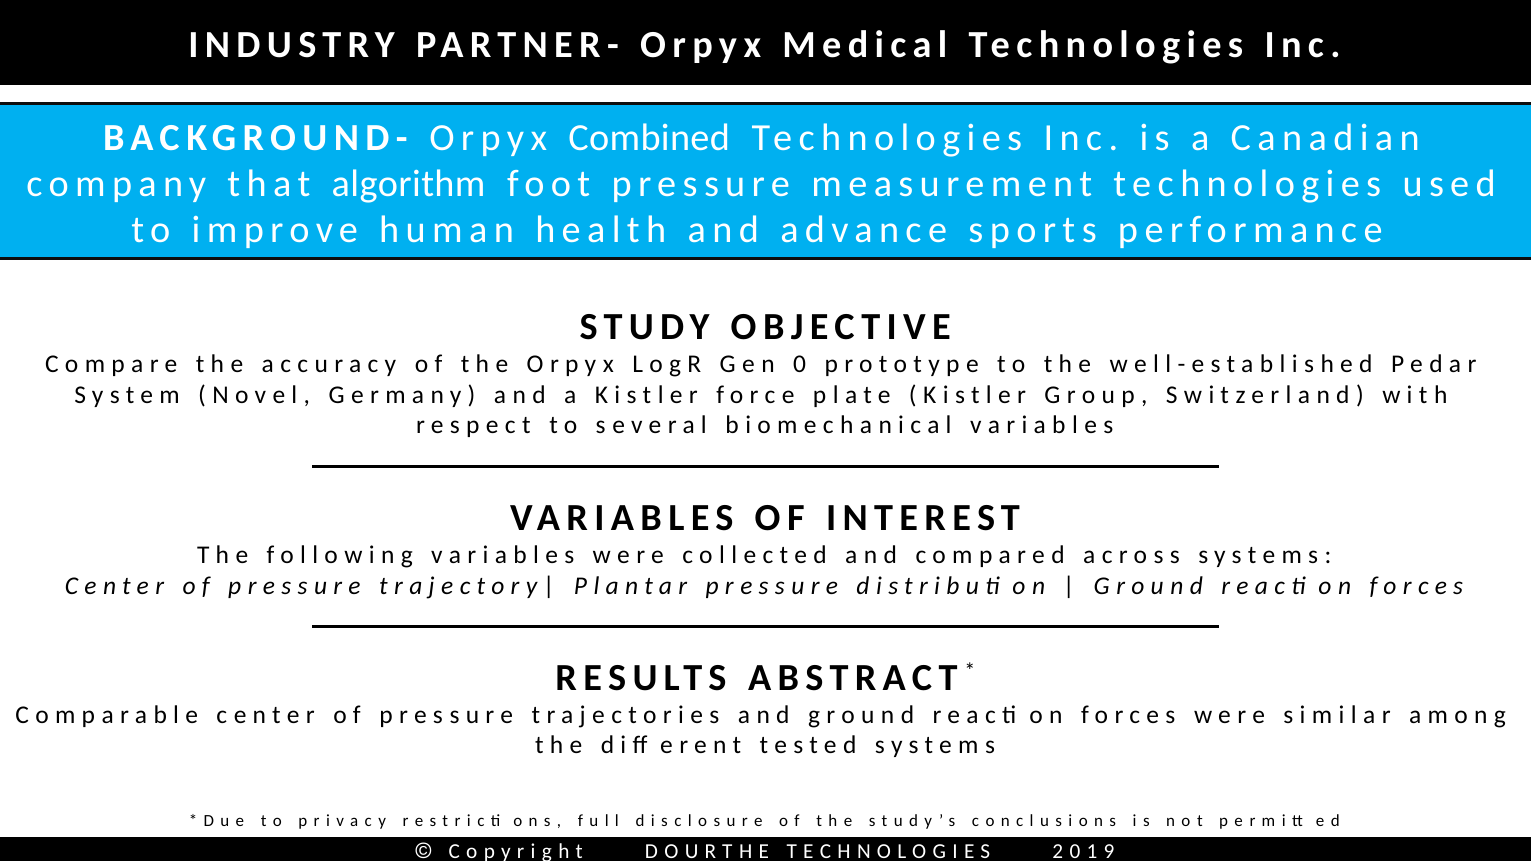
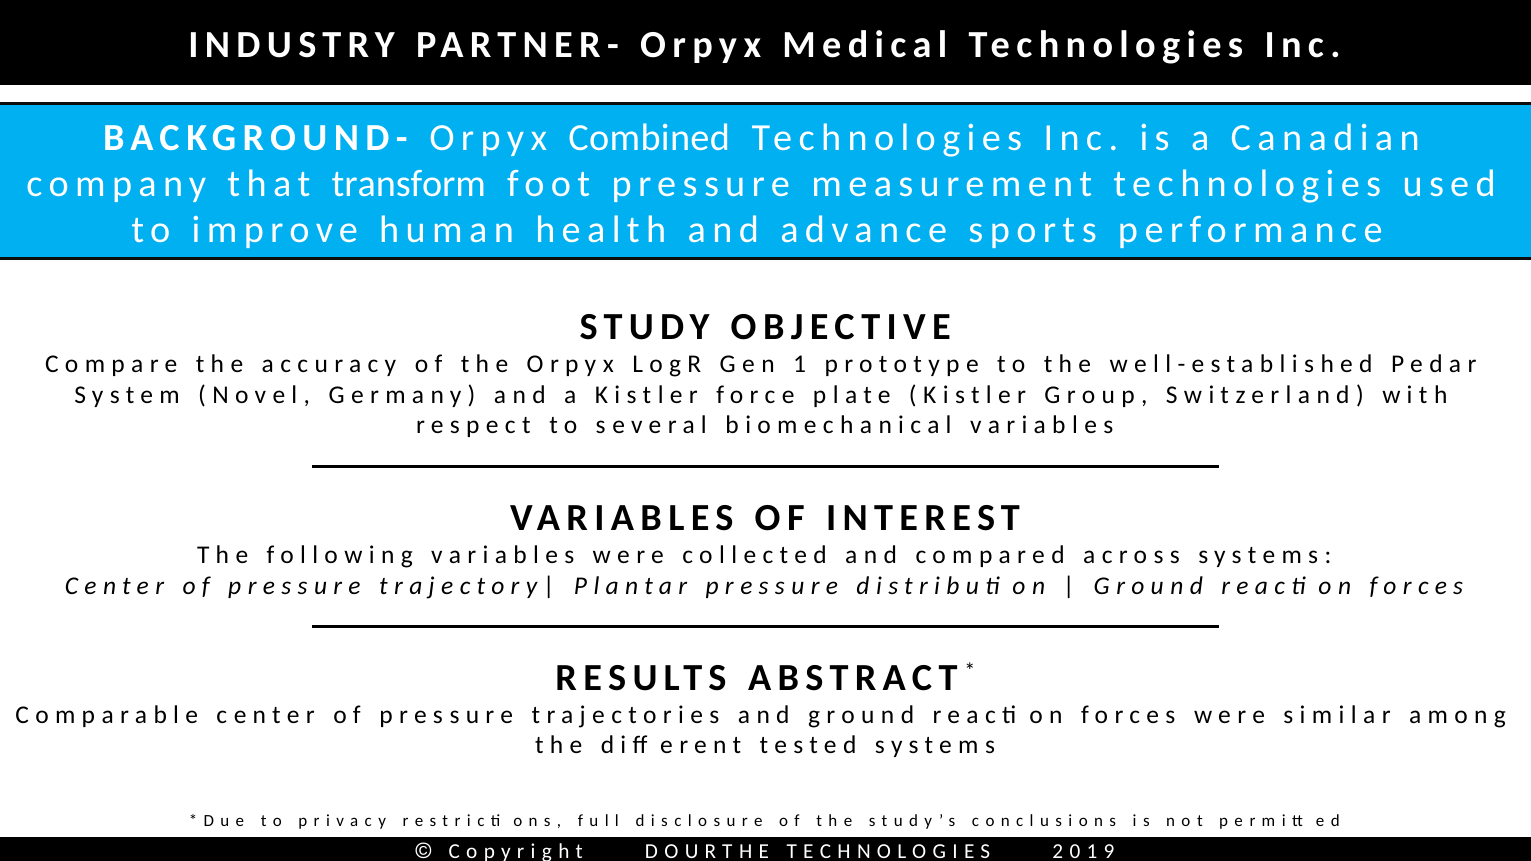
algorithm: algorithm -> transform (409, 184)
0: 0 -> 1 (800, 364)
